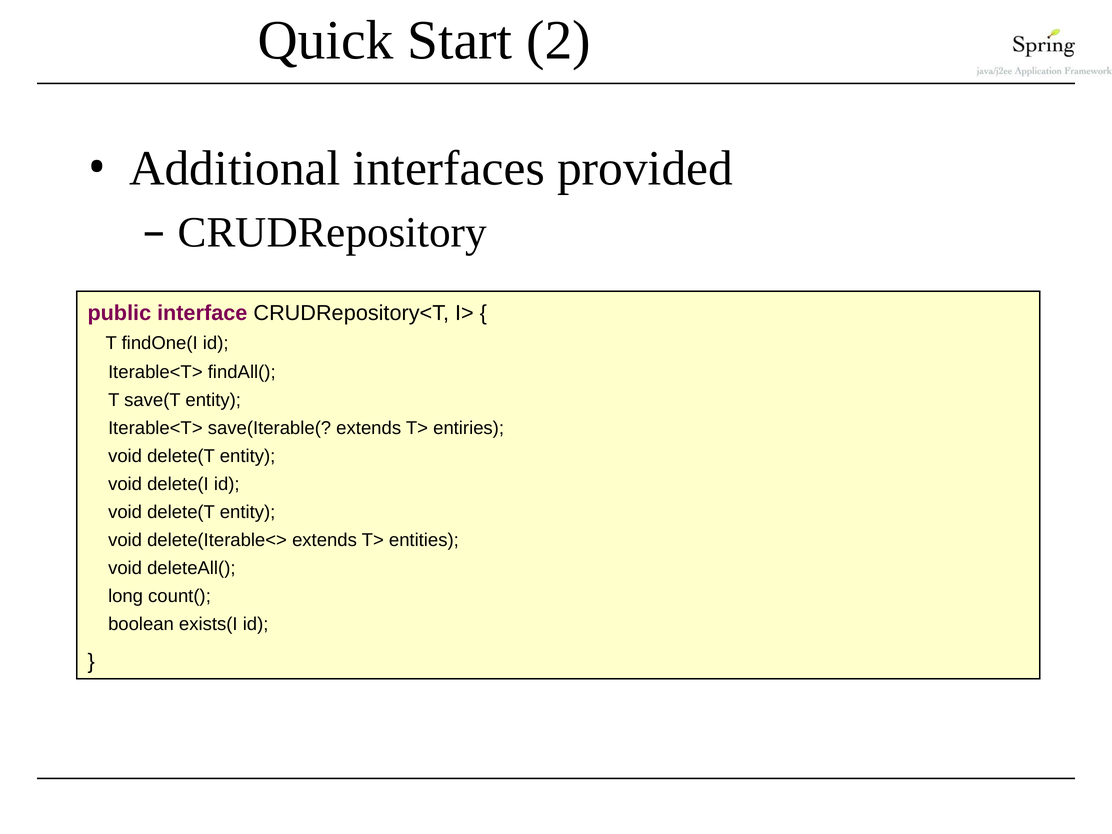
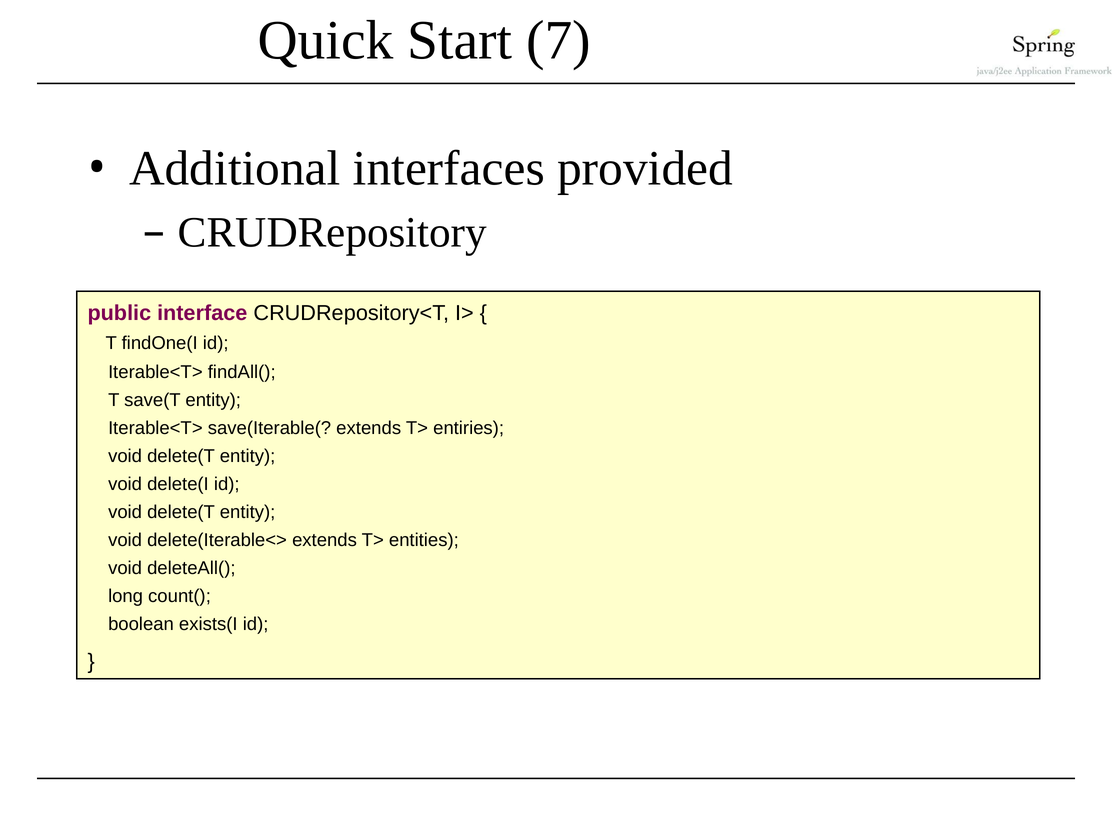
2: 2 -> 7 (559, 40)
